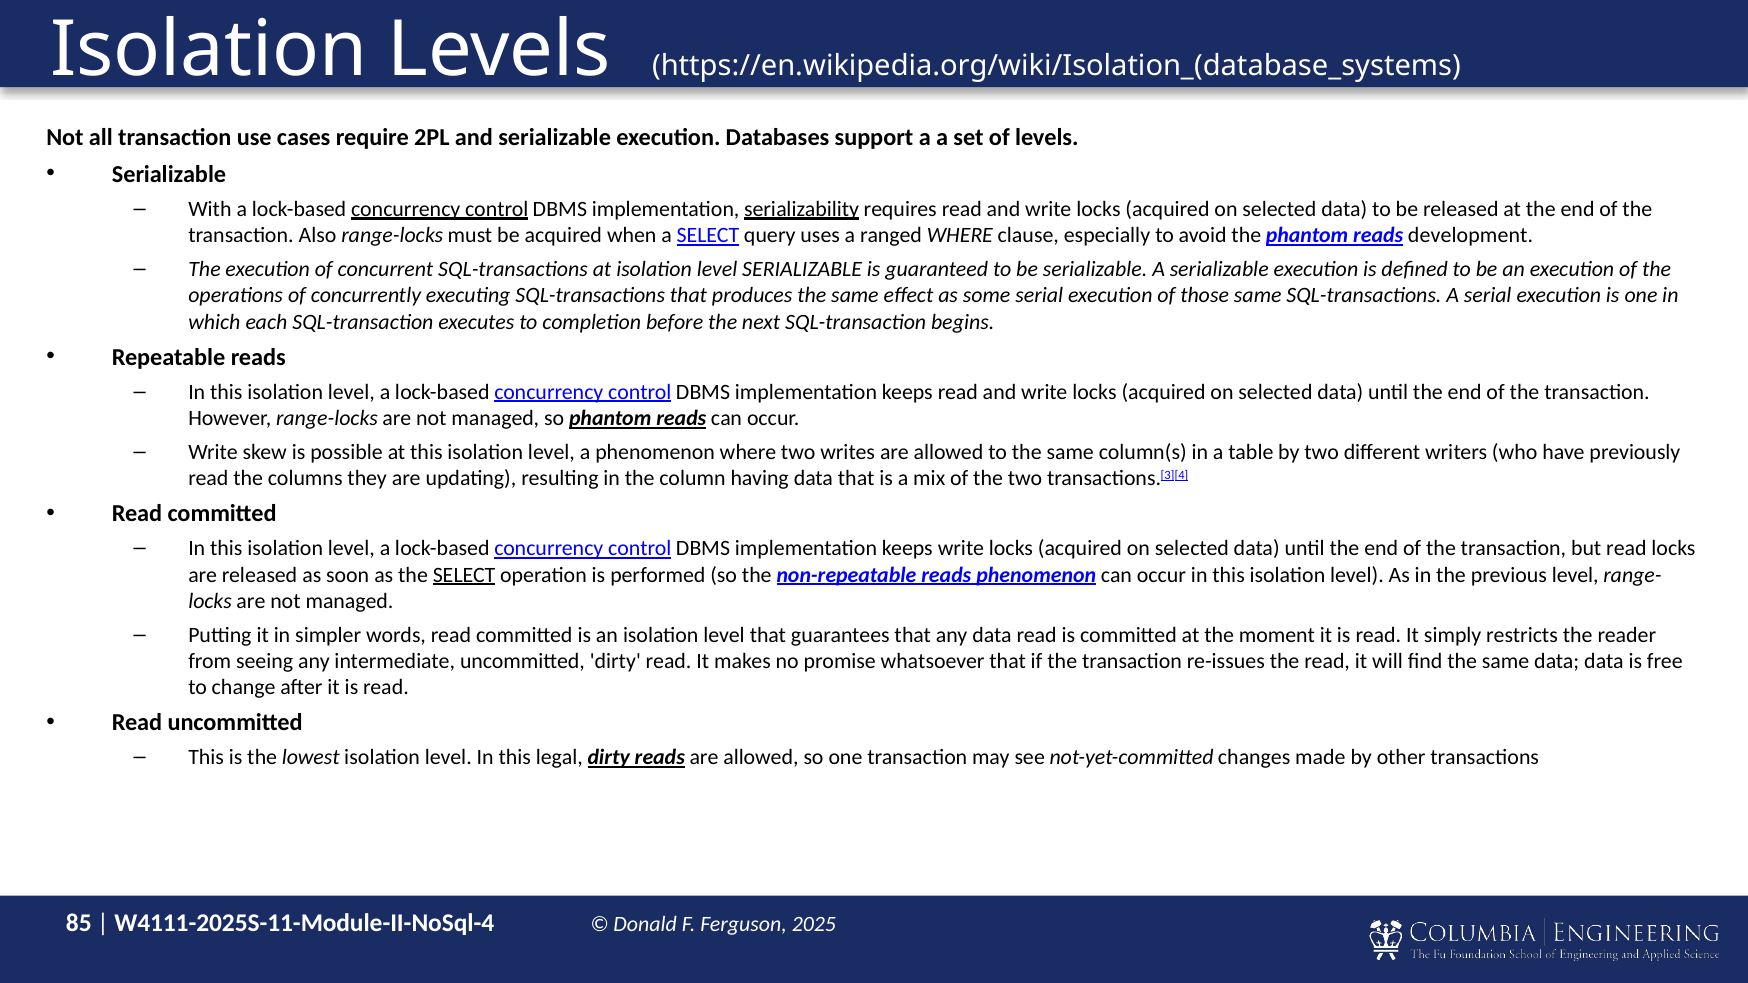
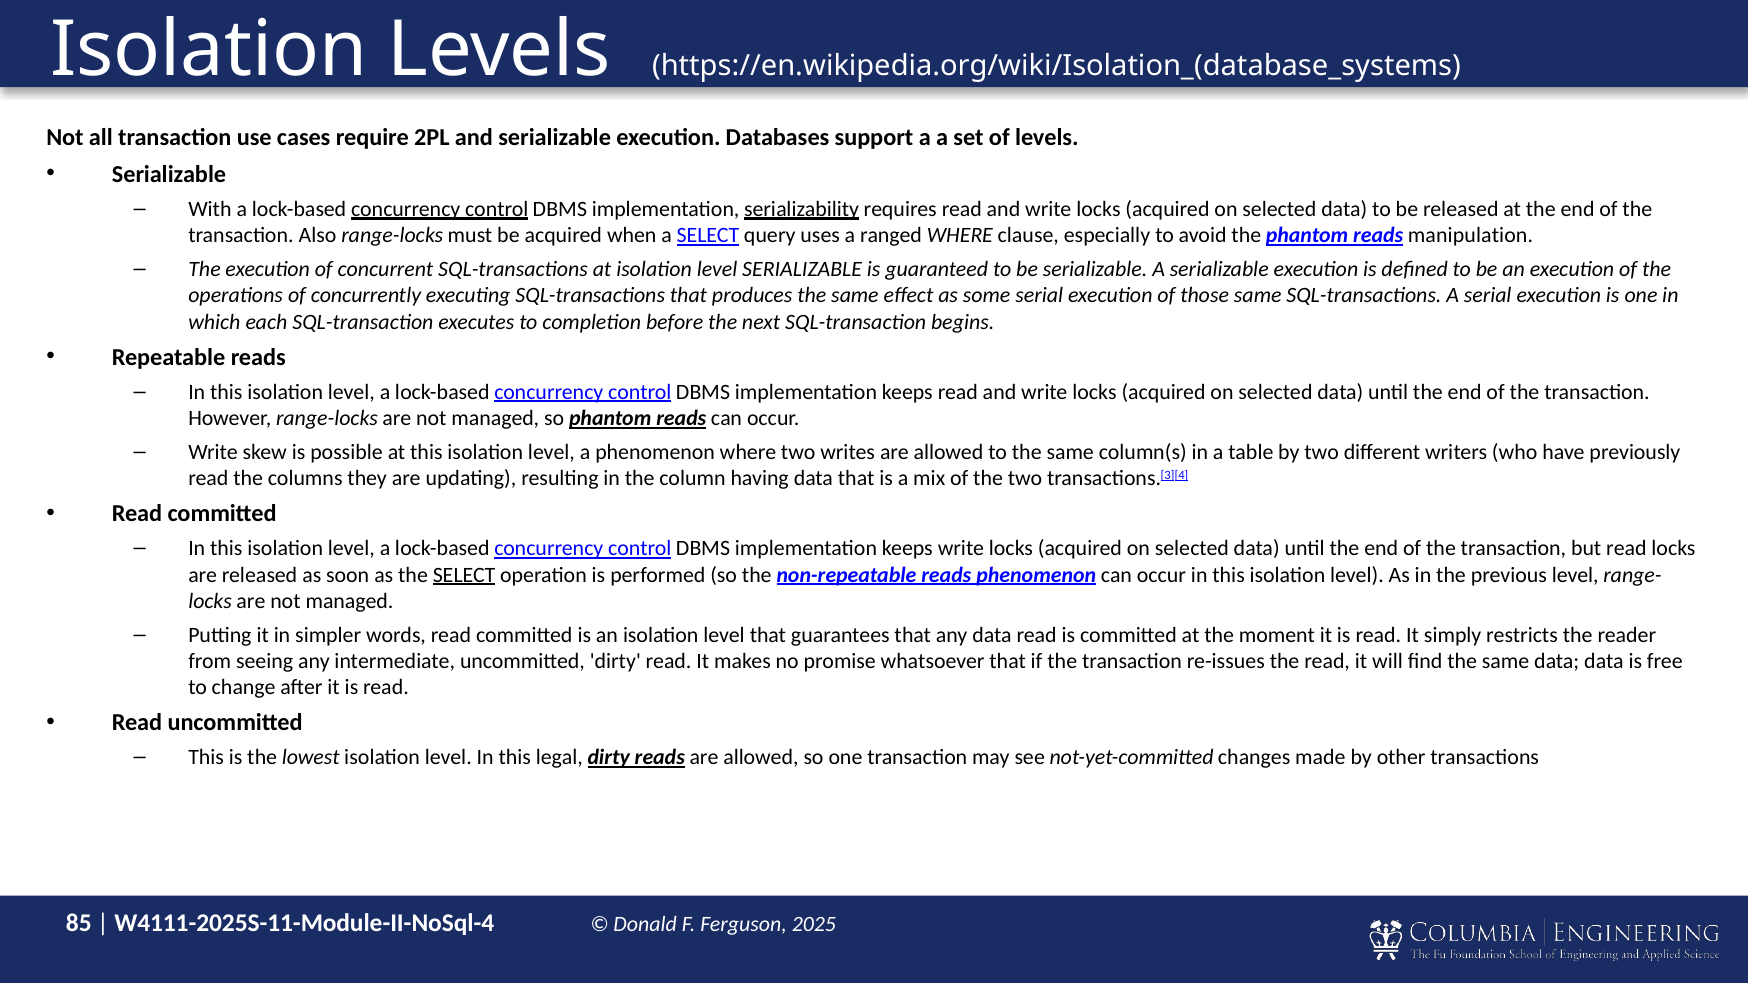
development: development -> manipulation (1471, 236)
